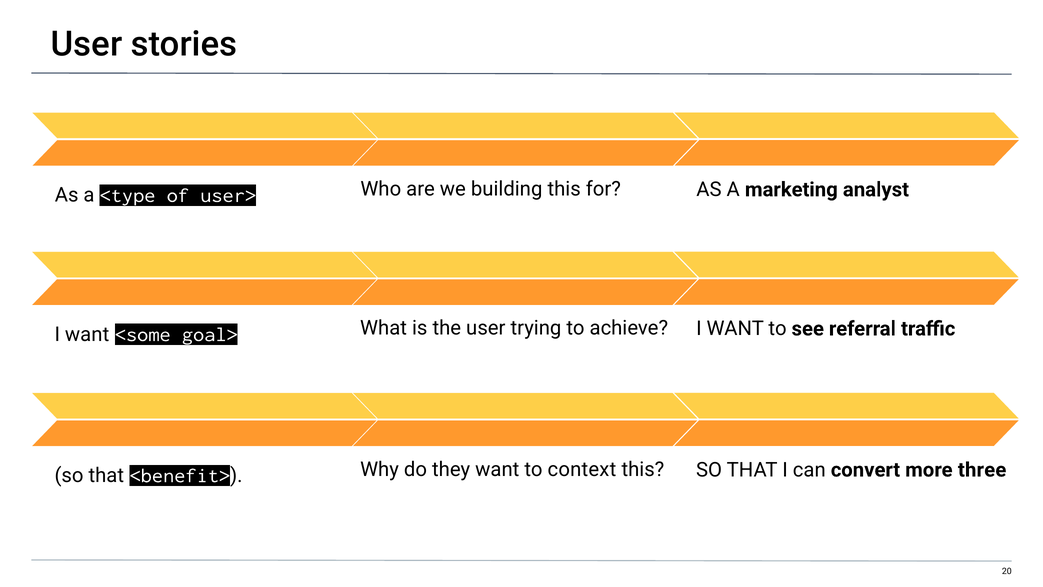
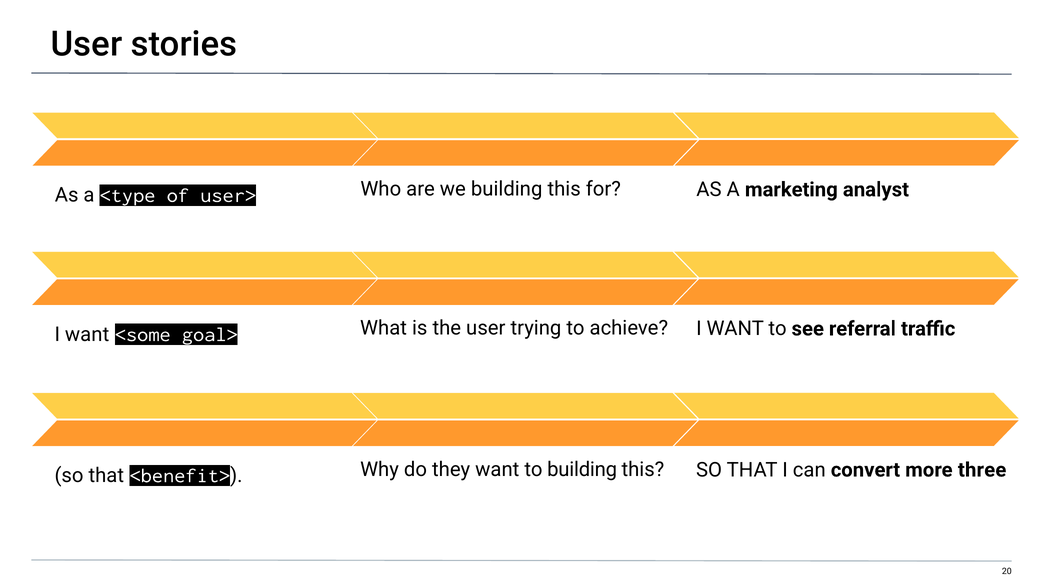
to context: context -> building (582, 469)
